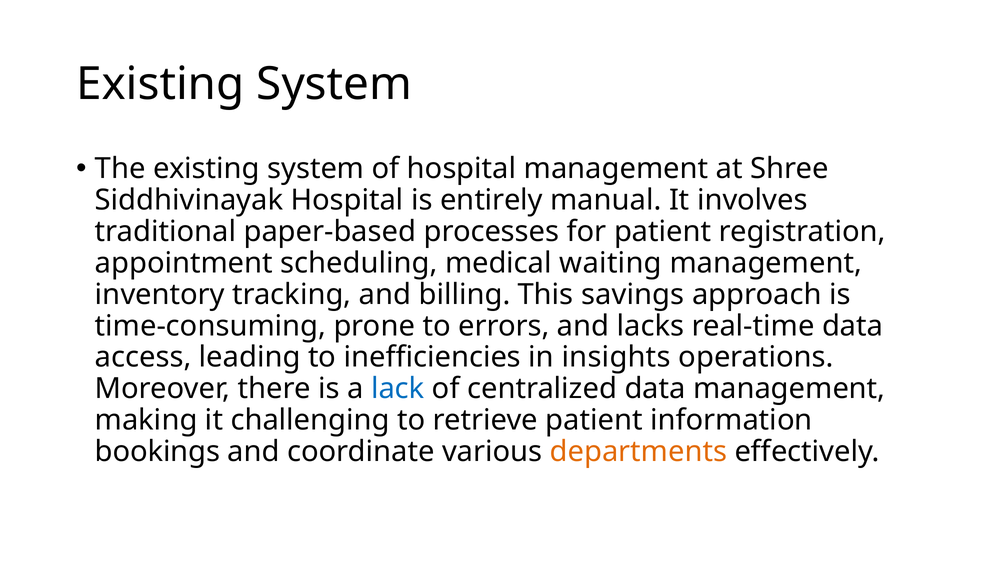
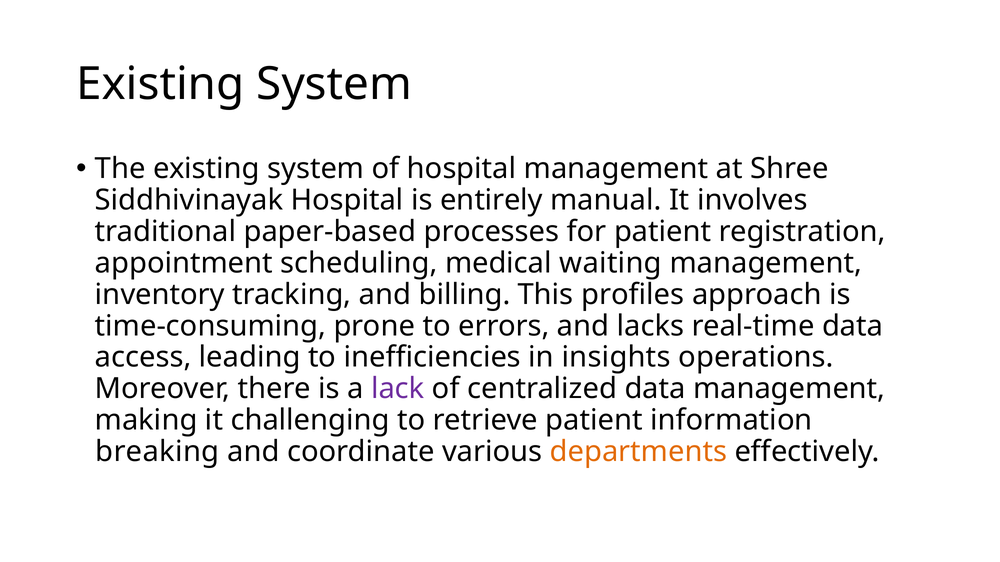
savings: savings -> profiles (633, 295)
lack colour: blue -> purple (398, 389)
bookings: bookings -> breaking (157, 452)
